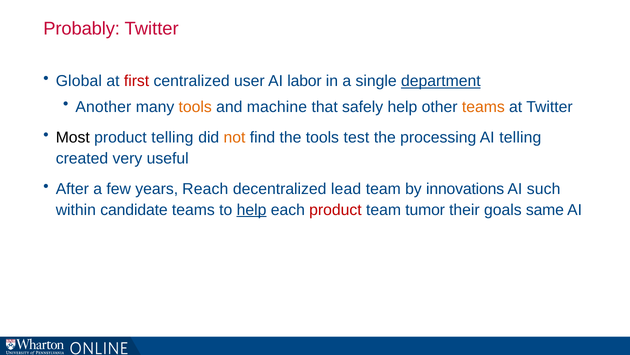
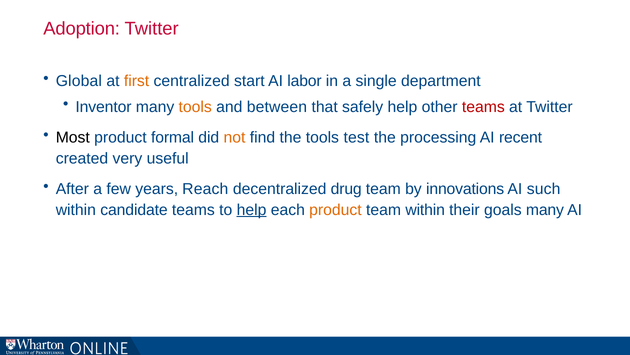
Probably: Probably -> Adoption (82, 29)
first colour: red -> orange (137, 81)
user: user -> start (249, 81)
department underline: present -> none (441, 81)
Another: Another -> Inventor (103, 107)
machine: machine -> between (277, 107)
teams colour: orange -> red (483, 107)
product telling: telling -> formal (173, 137)
AI telling: telling -> recent (521, 137)
lead: lead -> drug (346, 189)
product colour: red -> orange (335, 209)
team tumor: tumor -> within (425, 209)
goals same: same -> many (545, 209)
